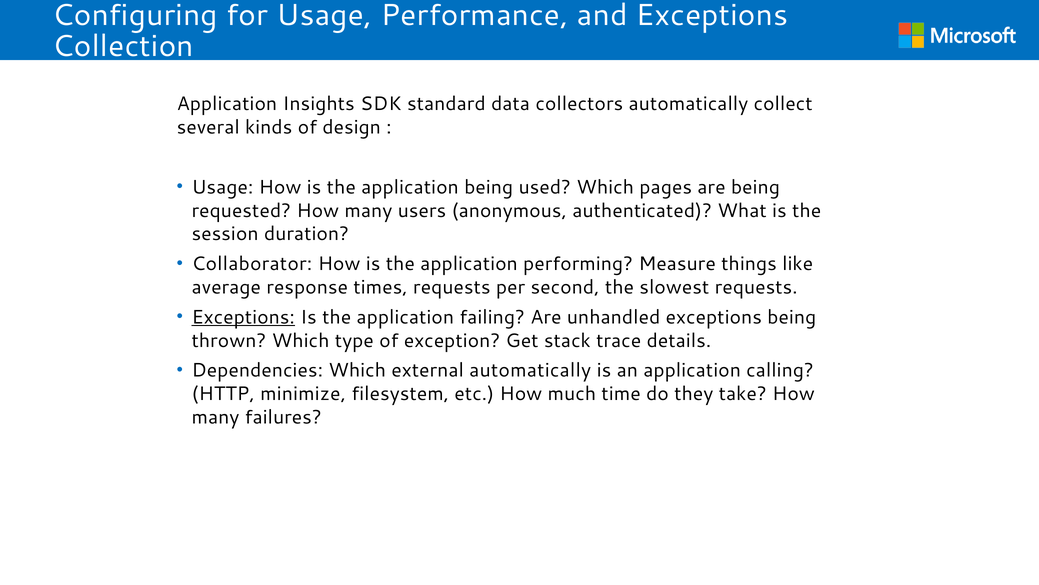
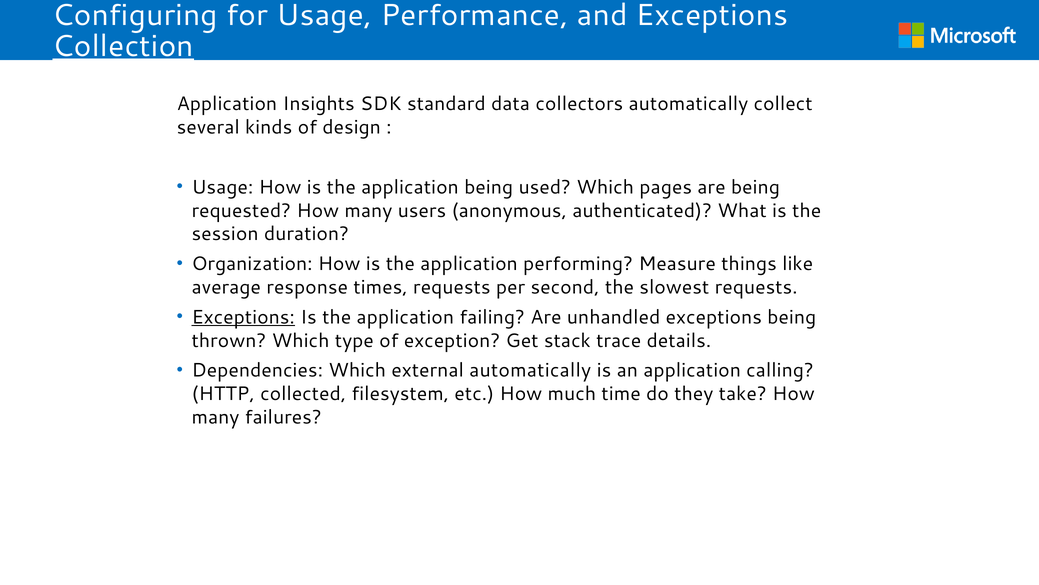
Collection underline: none -> present (123, 46)
Collaborator: Collaborator -> Organization (252, 264)
minimize: minimize -> collected (303, 394)
